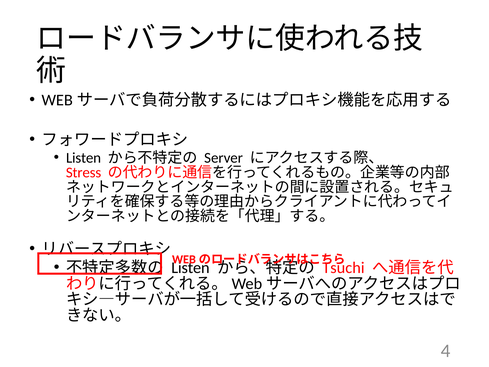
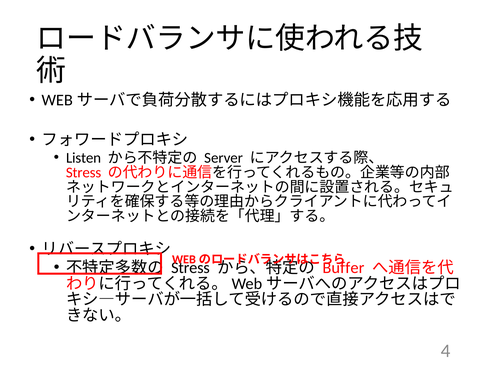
Listen: Listen -> Stress (190, 268)
Tsuchi: Tsuchi -> Buffer (343, 268)
